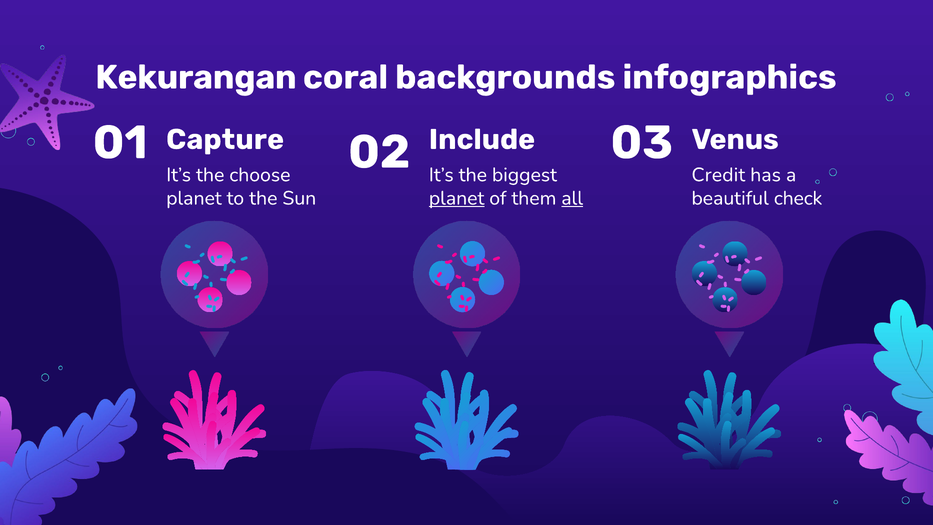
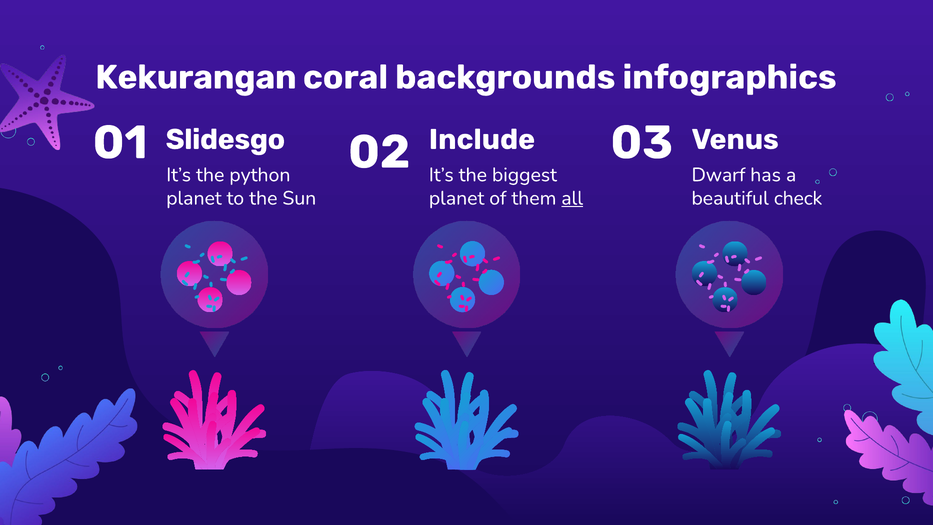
Capture: Capture -> Slidesgo (225, 139)
choose: choose -> python (260, 175)
Credit: Credit -> Dwarf (718, 175)
planet underline: present -> none (457, 198)
